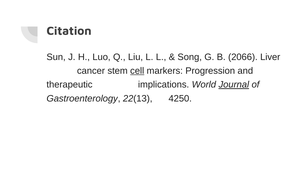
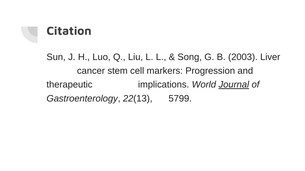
2066: 2066 -> 2003 (243, 57)
cell underline: present -> none (137, 71)
4250: 4250 -> 5799 (180, 99)
